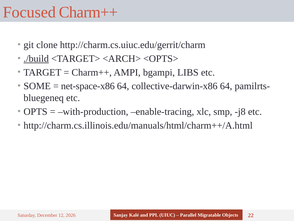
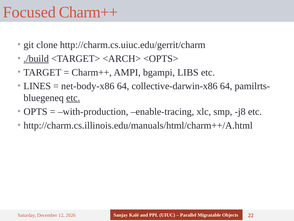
SOME: SOME -> LINES (37, 86)
net-space-x86: net-space-x86 -> net-body-x86 (88, 86)
etc underline: none -> present (73, 98)
